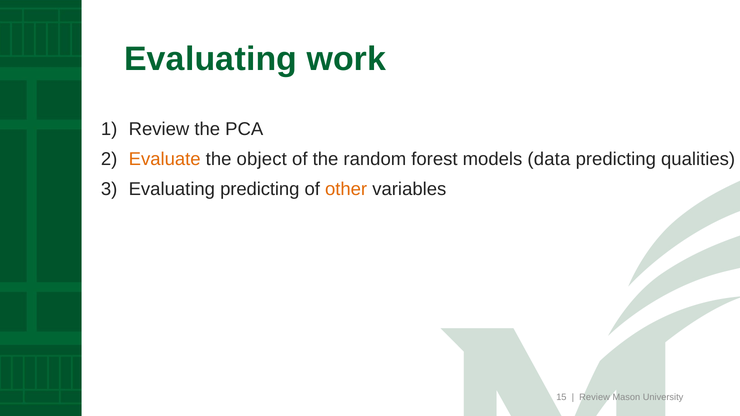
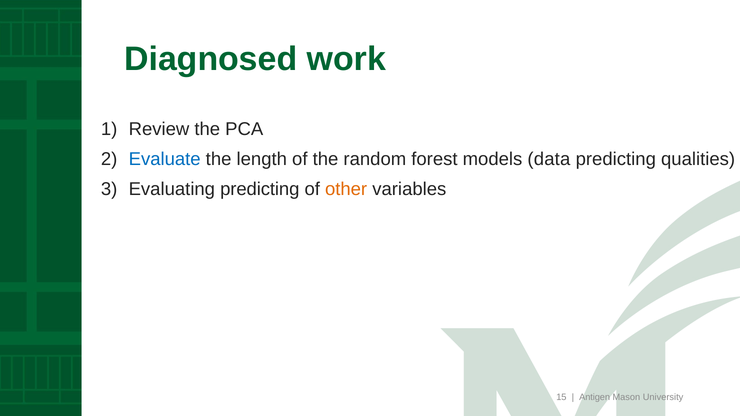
Evaluating: Evaluating -> Diagnosed (211, 59)
Evaluate colour: orange -> blue (165, 159)
object: object -> length (262, 159)
Review: Review -> Antigen (595, 398)
